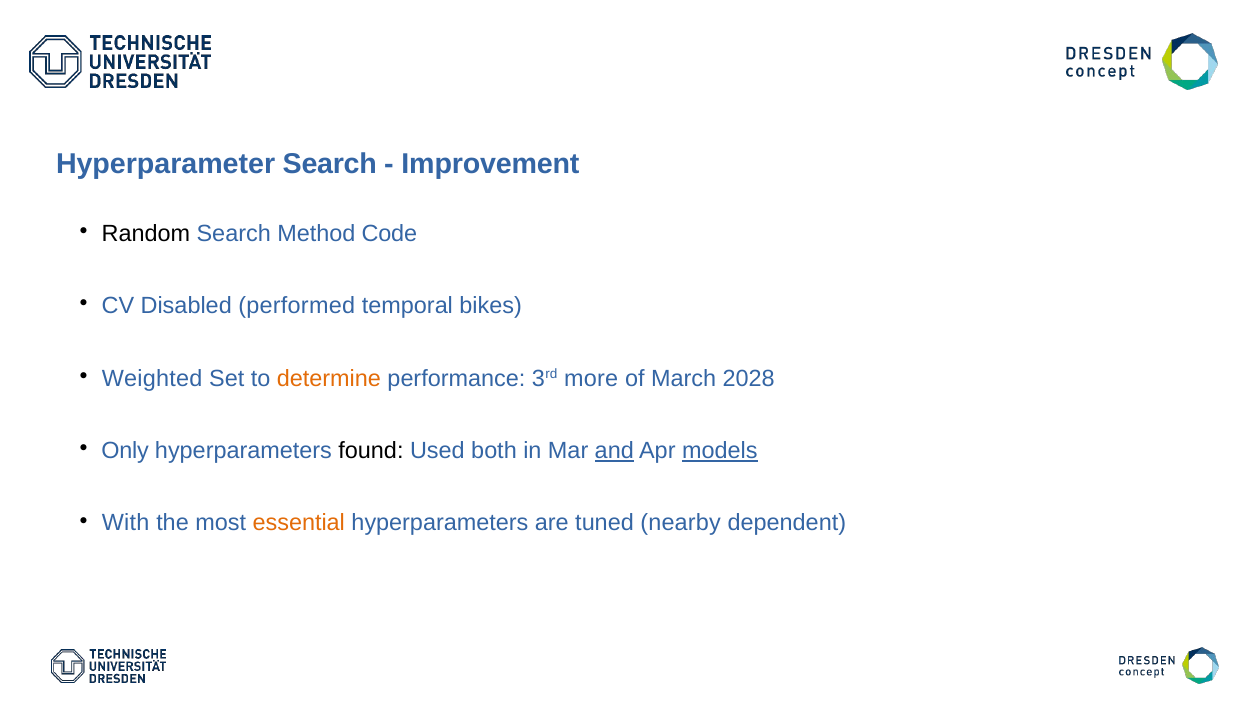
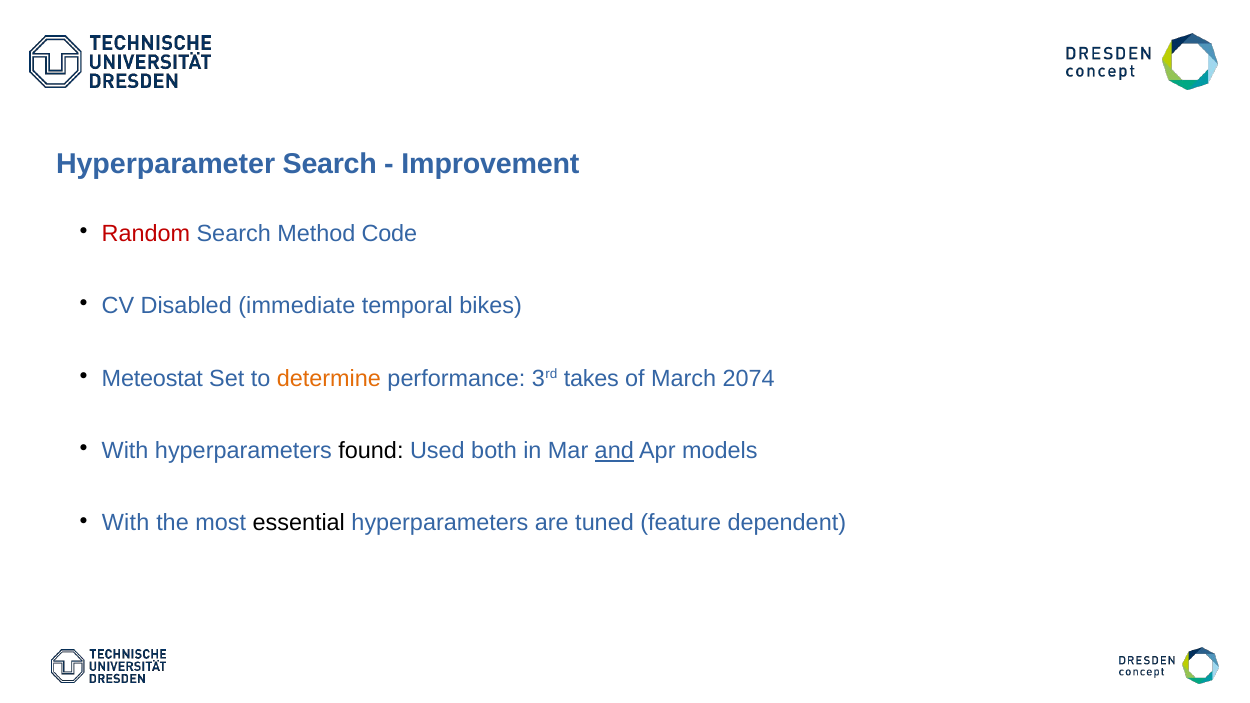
Random colour: black -> red (146, 234)
performed: performed -> immediate (297, 306)
Weighted: Weighted -> Meteostat (152, 378)
more: more -> takes (591, 378)
2028: 2028 -> 2074 (749, 378)
Only: Only -> With (125, 451)
models underline: present -> none (720, 451)
essential colour: orange -> black (299, 523)
nearby: nearby -> feature (681, 523)
